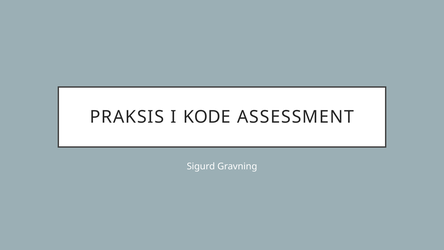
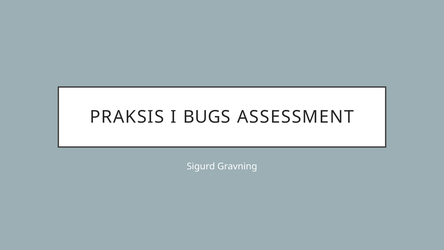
KODE: KODE -> BUGS (207, 117)
